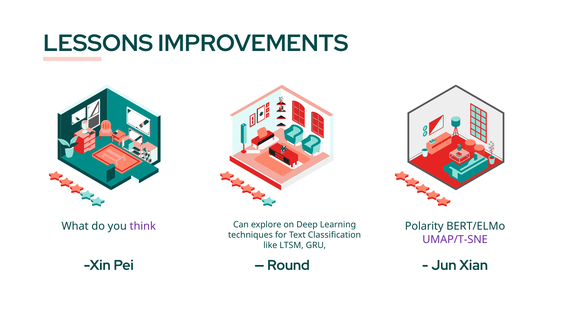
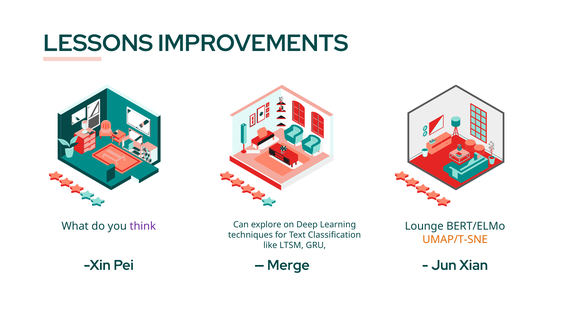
Polarity: Polarity -> Lounge (424, 227)
UMAP/T-SNE colour: purple -> orange (455, 240)
Round: Round -> Merge (288, 265)
